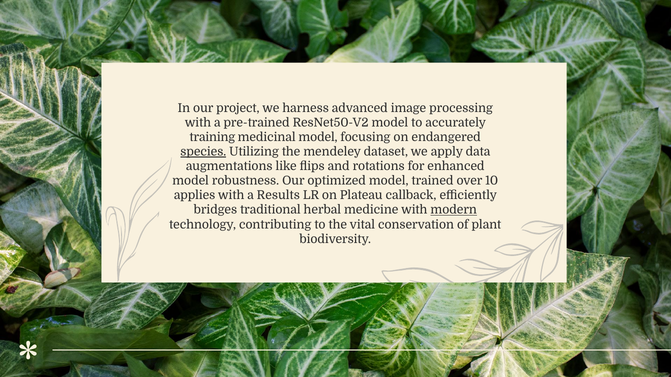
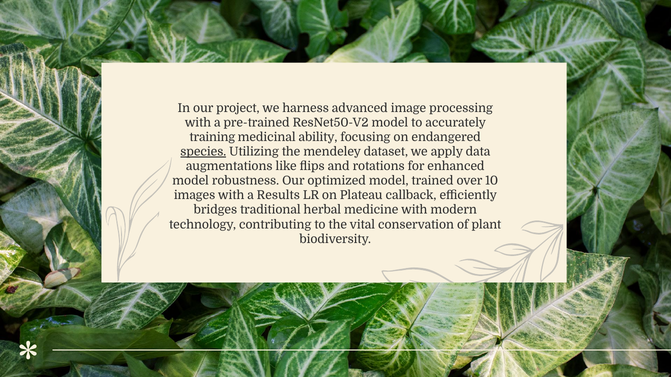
medicinal model: model -> ability (318, 137)
applies: applies -> images (195, 196)
modern underline: present -> none (454, 210)
